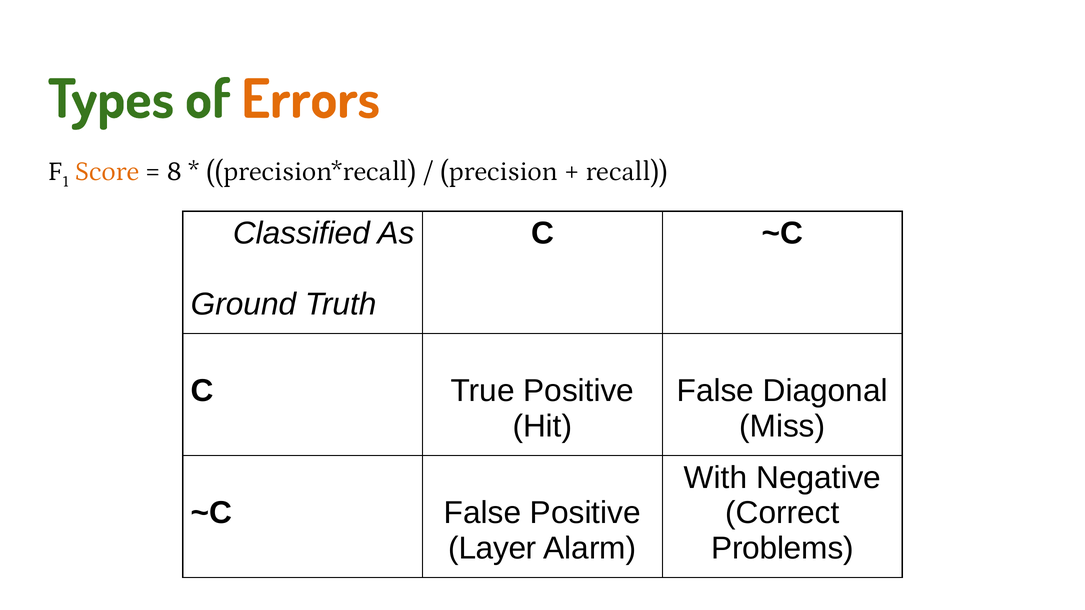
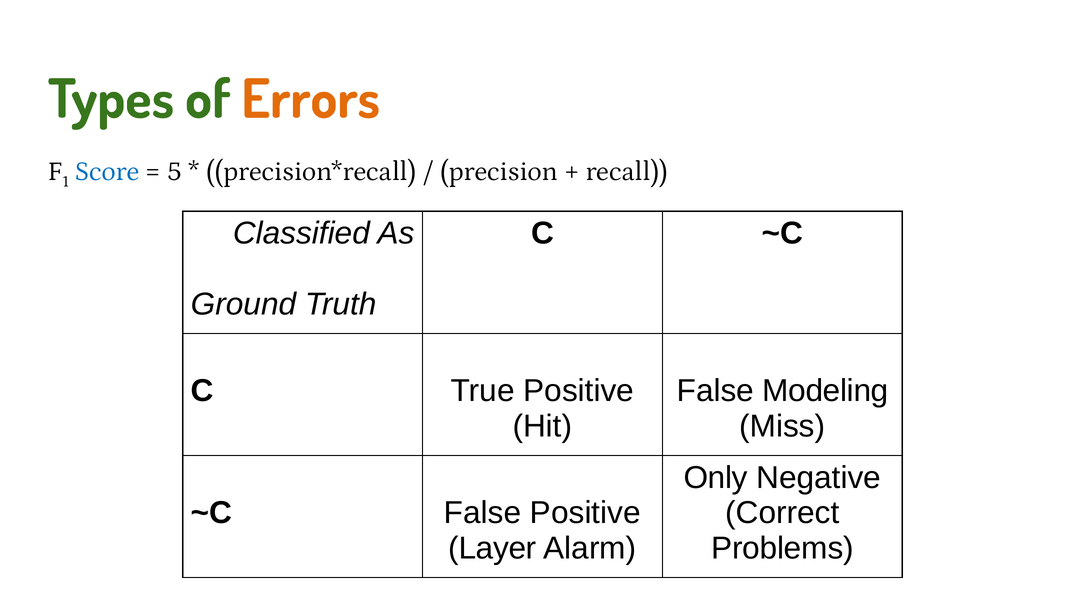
Score colour: orange -> blue (107, 171)
8: 8 -> 5 (174, 171)
Diagonal: Diagonal -> Modeling (825, 391)
With: With -> Only (716, 478)
